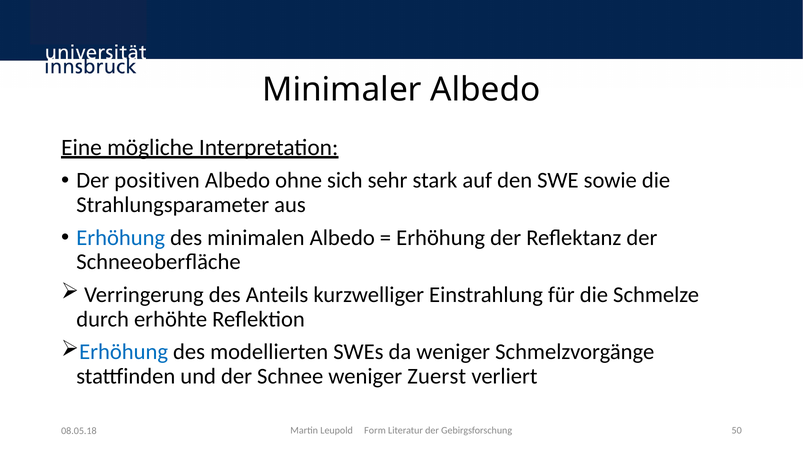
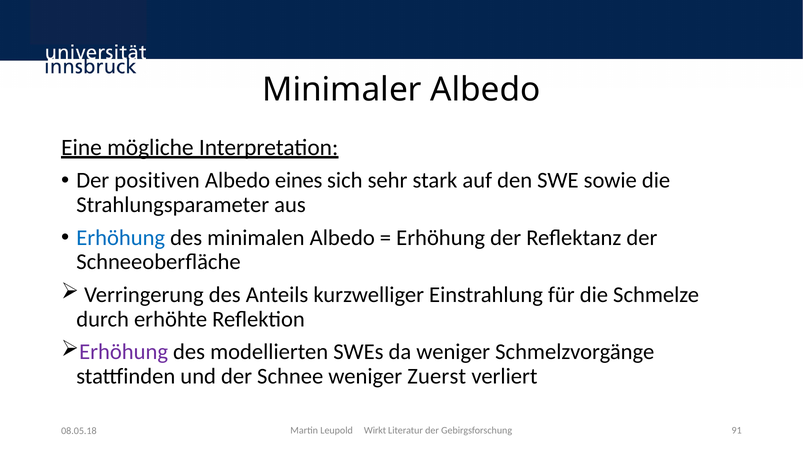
ohne: ohne -> eines (299, 181)
Erhöhung colour: blue -> purple (124, 352)
Form: Form -> Wirkt (375, 431)
50: 50 -> 91 (737, 431)
